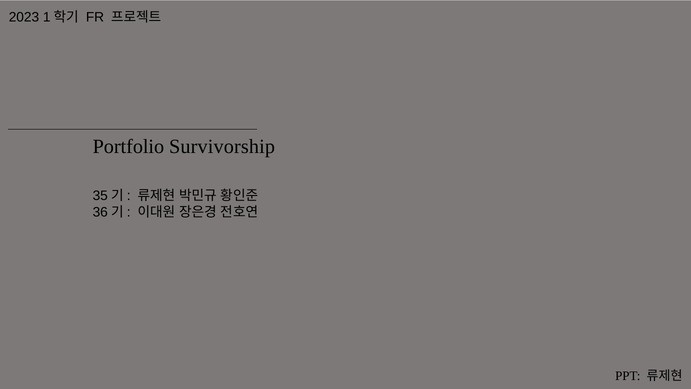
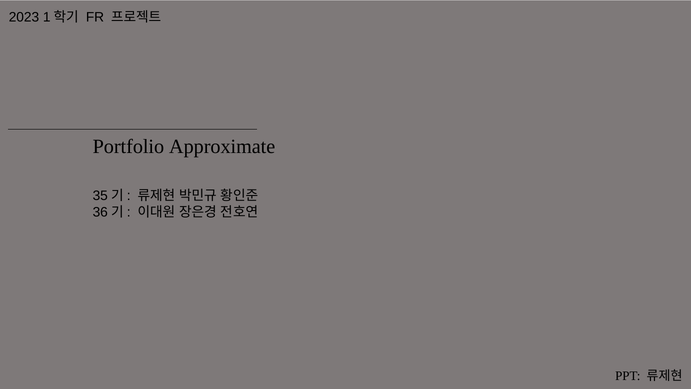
Survivorship: Survivorship -> Approximate (222, 146)
